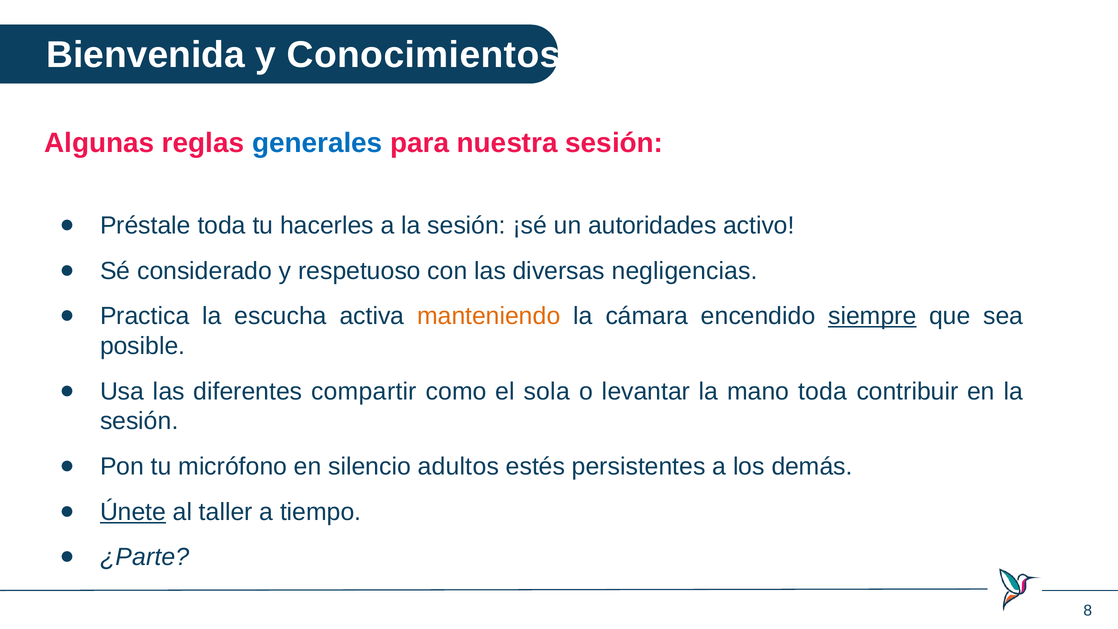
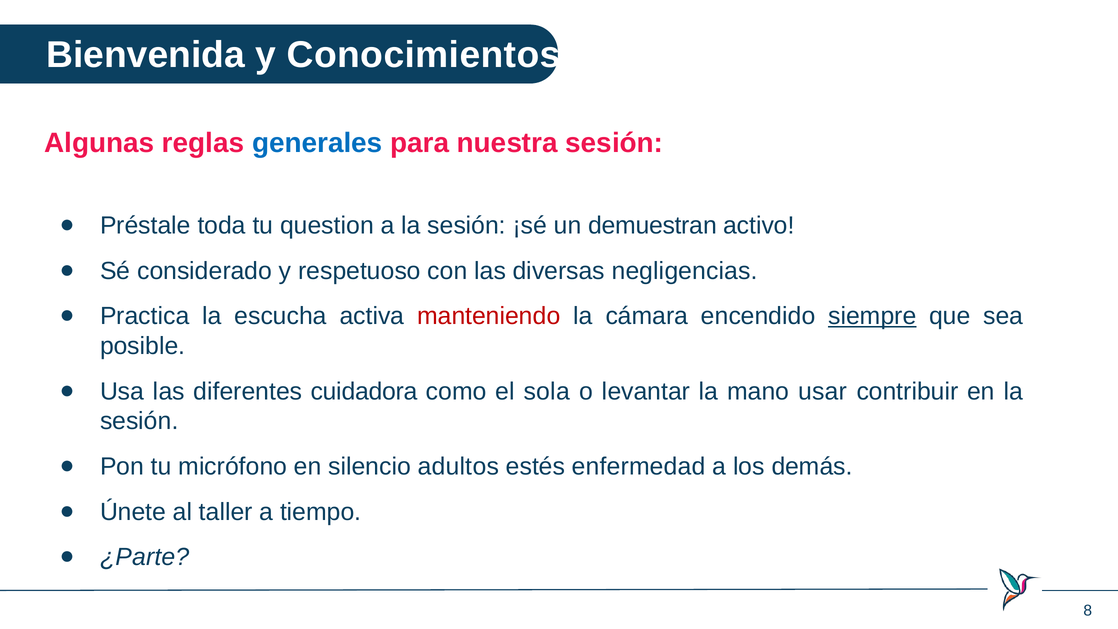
hacerles: hacerles -> question (327, 225)
autoridades: autoridades -> demuestran (652, 225)
manteniendo colour: orange -> red (489, 316)
compartir: compartir -> cuidadora (364, 391)
mano toda: toda -> usar (823, 391)
persistentes: persistentes -> enfermedad (639, 466)
Únete underline: present -> none (133, 512)
